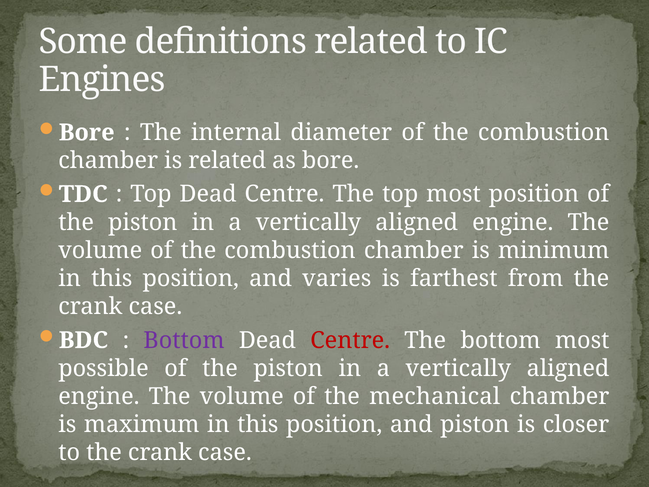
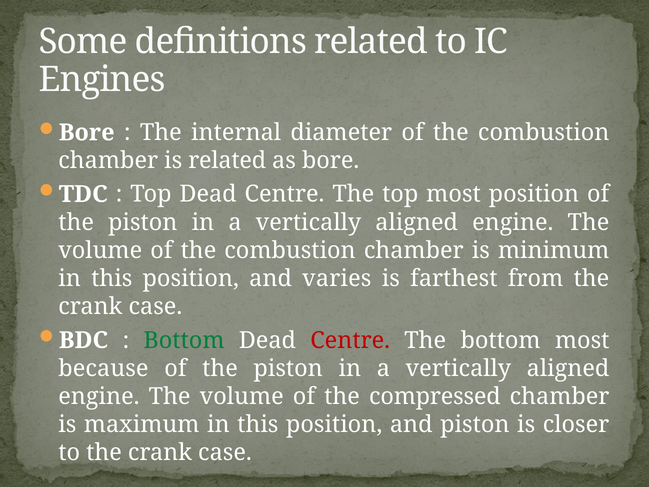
Bottom colour: purple -> green (184, 340)
possible: possible -> because (103, 368)
mechanical: mechanical -> compressed (435, 396)
